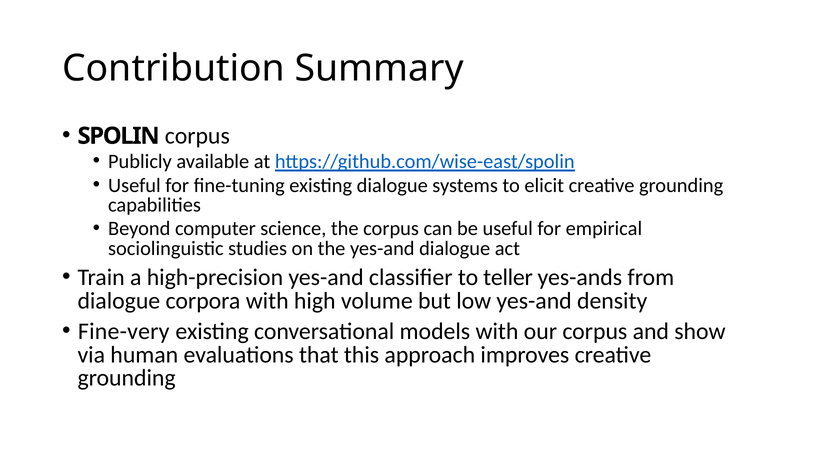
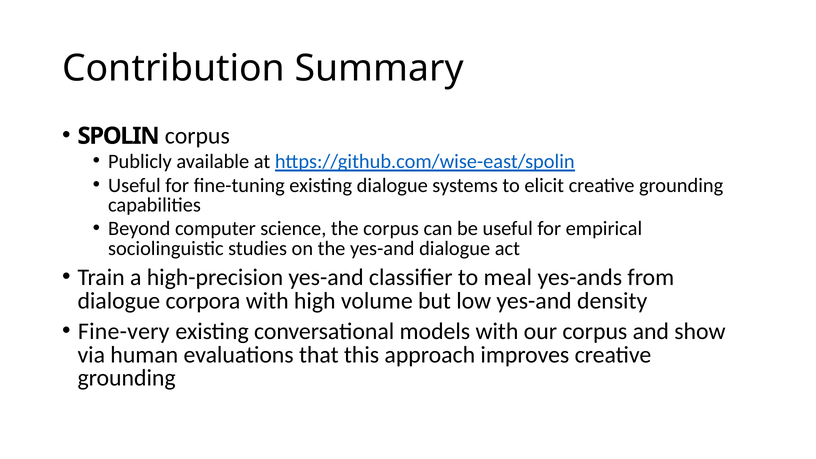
teller: teller -> meal (508, 278)
